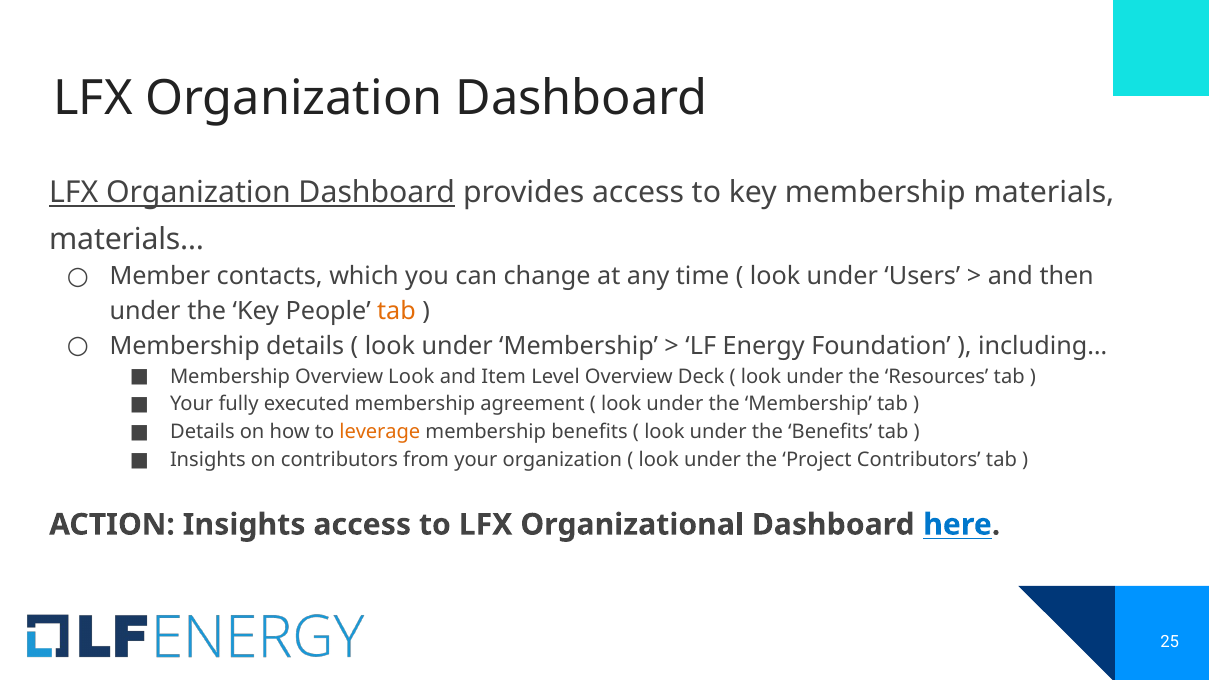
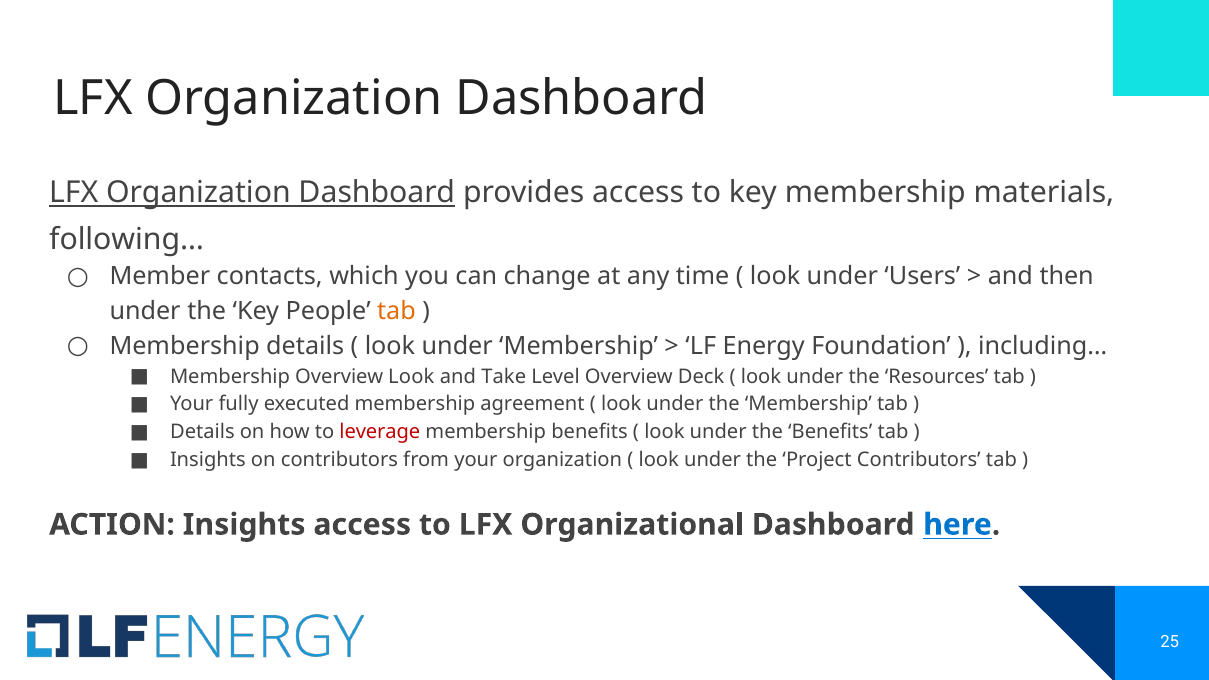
materials…: materials… -> following… (127, 239)
Item: Item -> Take (504, 376)
leverage colour: orange -> red (380, 432)
